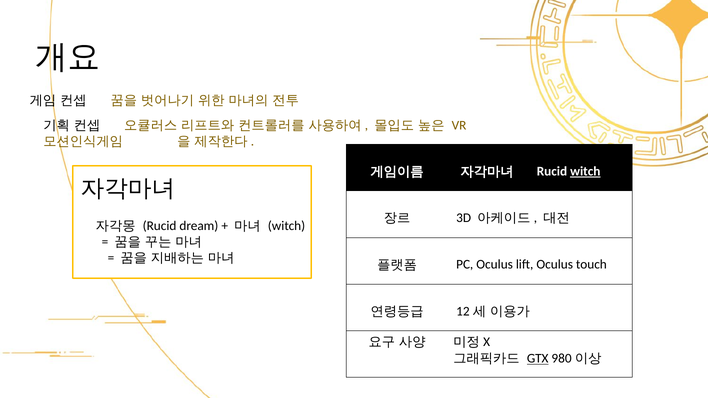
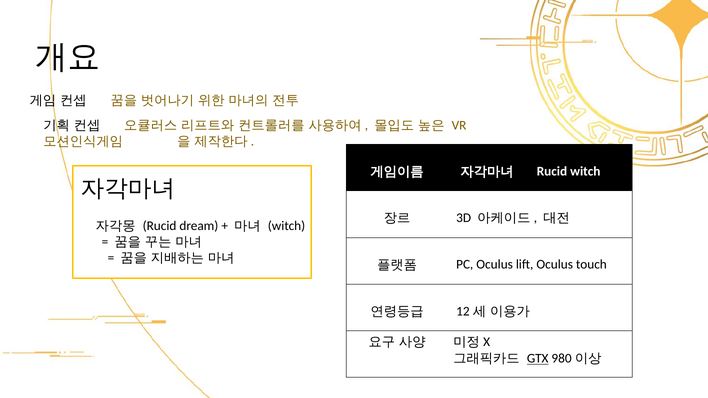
witch underline: present -> none (585, 172)
